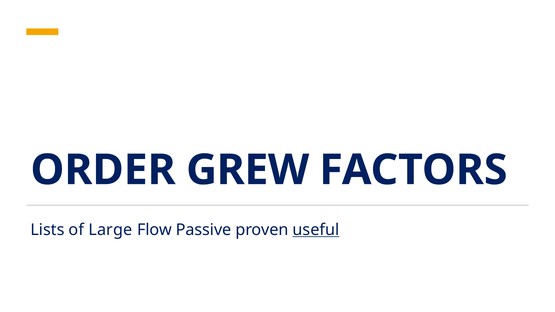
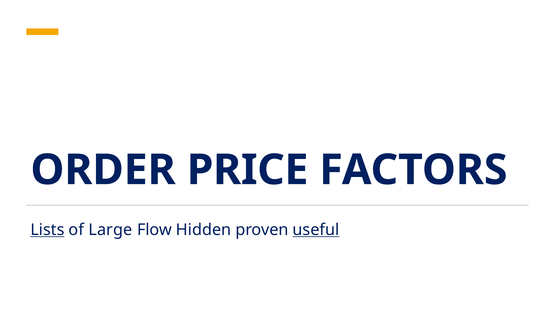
GREW: GREW -> PRICE (248, 170)
Lists underline: none -> present (47, 230)
Passive: Passive -> Hidden (204, 230)
